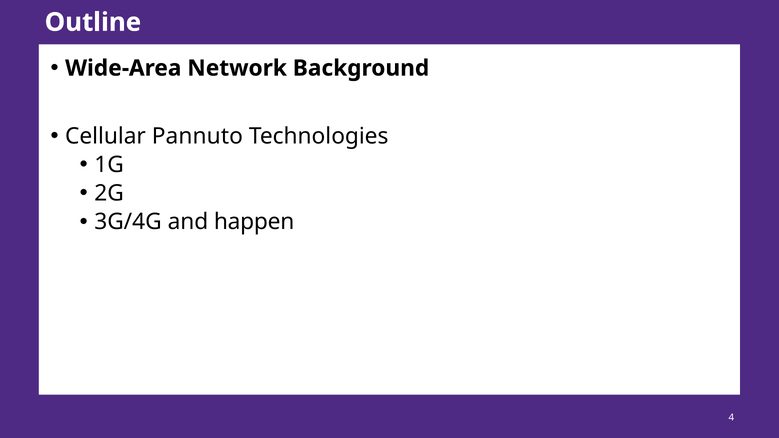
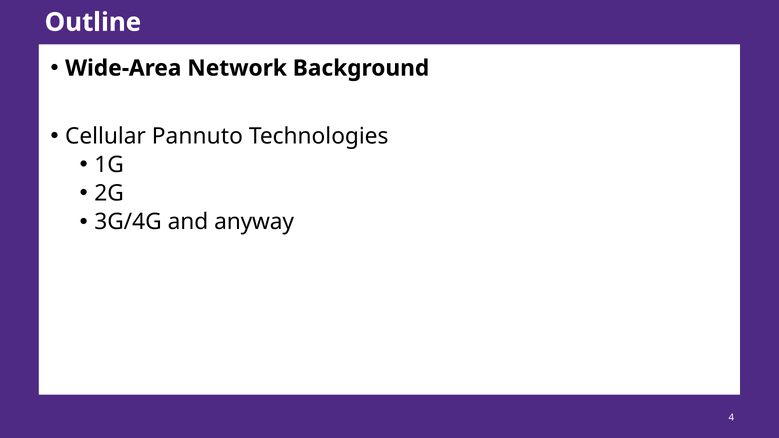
happen: happen -> anyway (254, 222)
